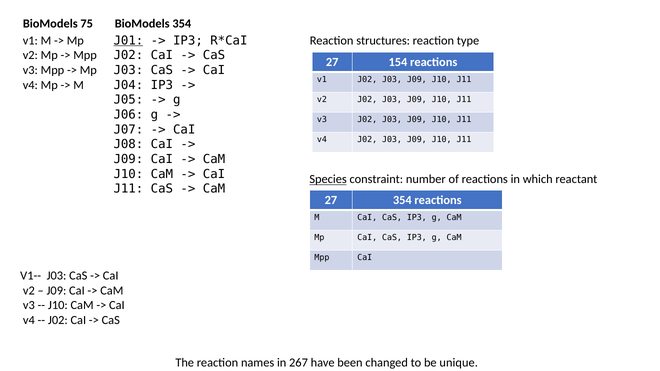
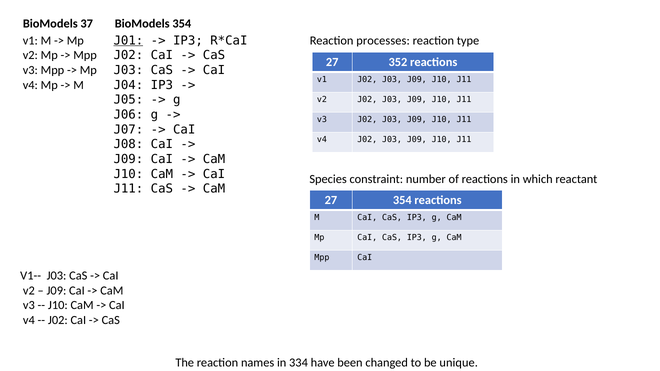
75: 75 -> 37 (87, 24)
structures: structures -> processes (383, 41)
154: 154 -> 352 (398, 62)
Species underline: present -> none (328, 180)
267: 267 -> 334 (298, 363)
